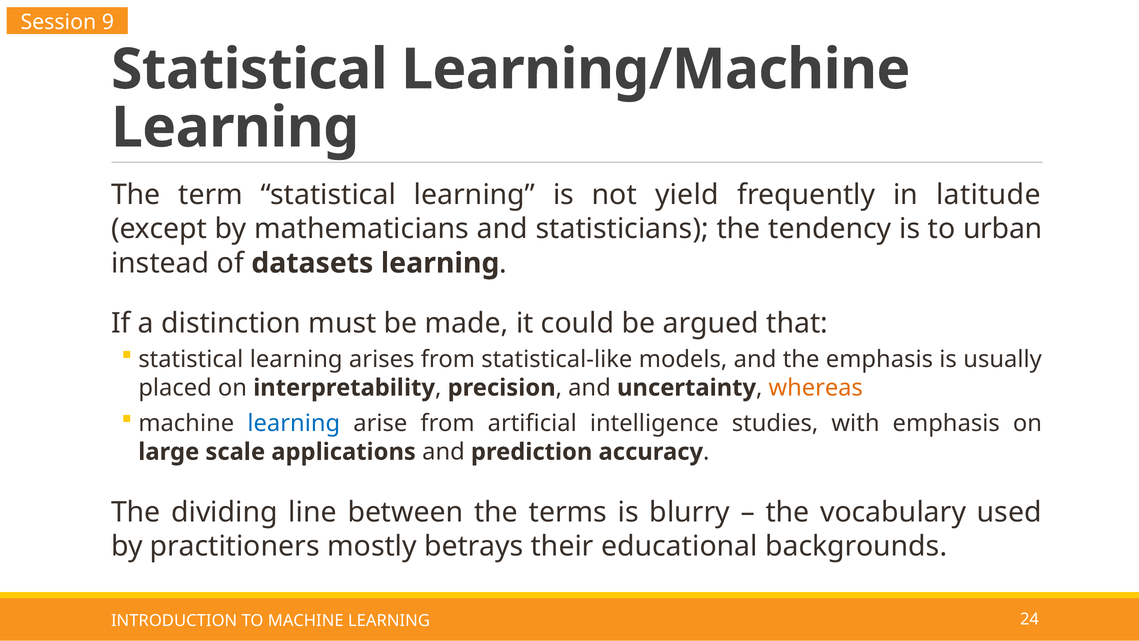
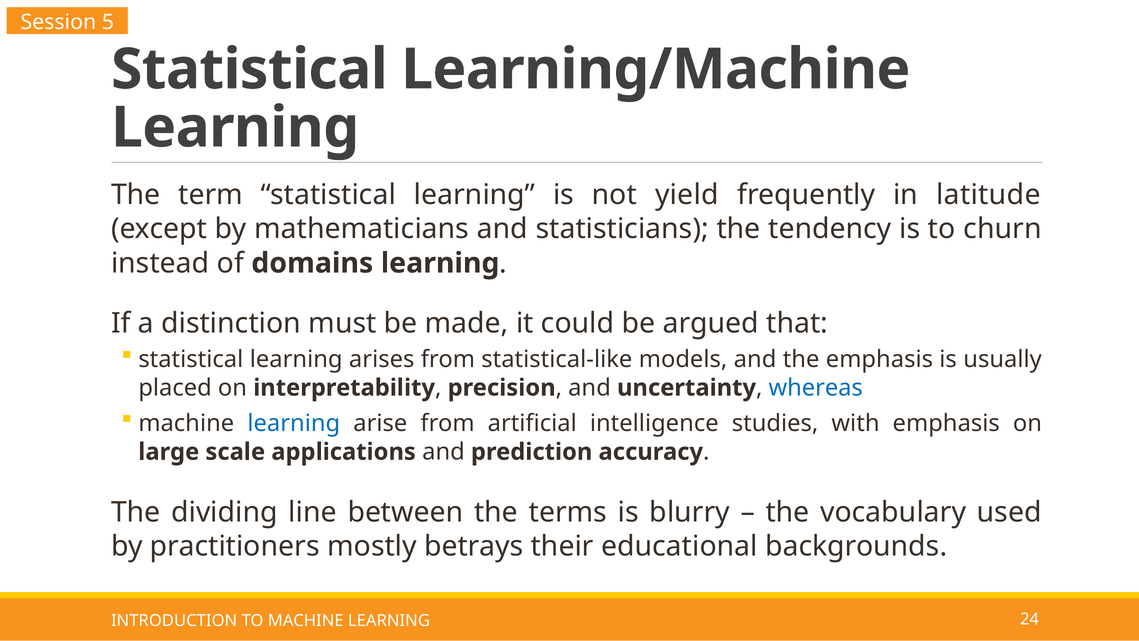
9: 9 -> 5 (108, 22)
urban: urban -> churn (1003, 229)
datasets: datasets -> domains (312, 263)
whereas colour: orange -> blue (816, 388)
